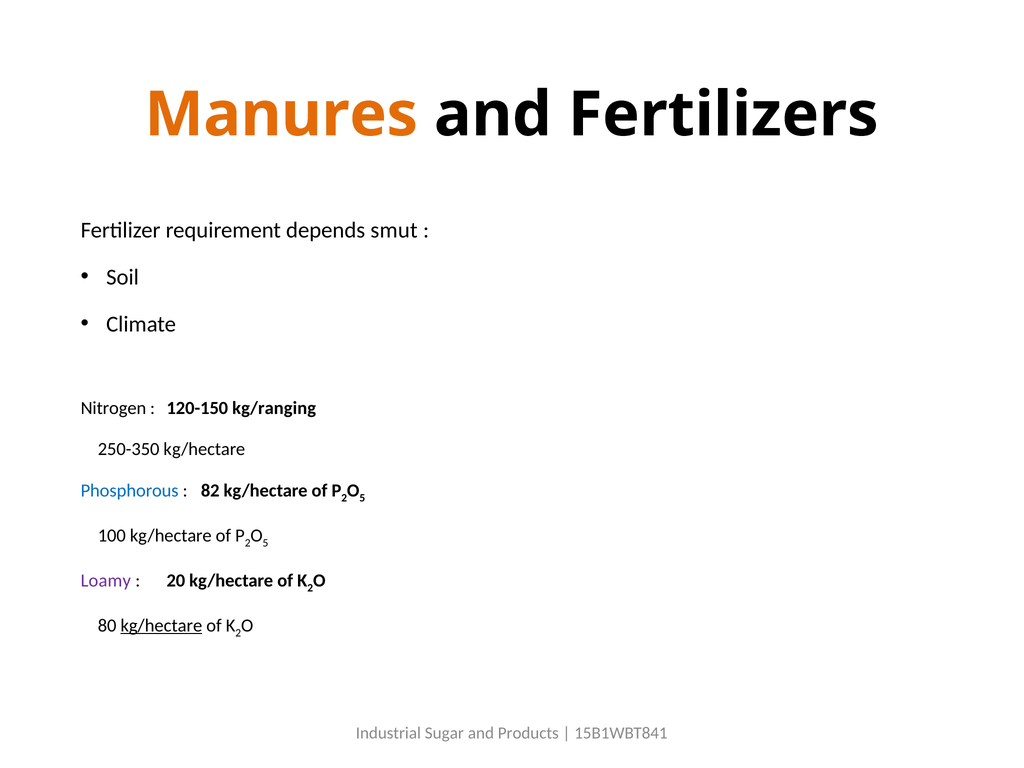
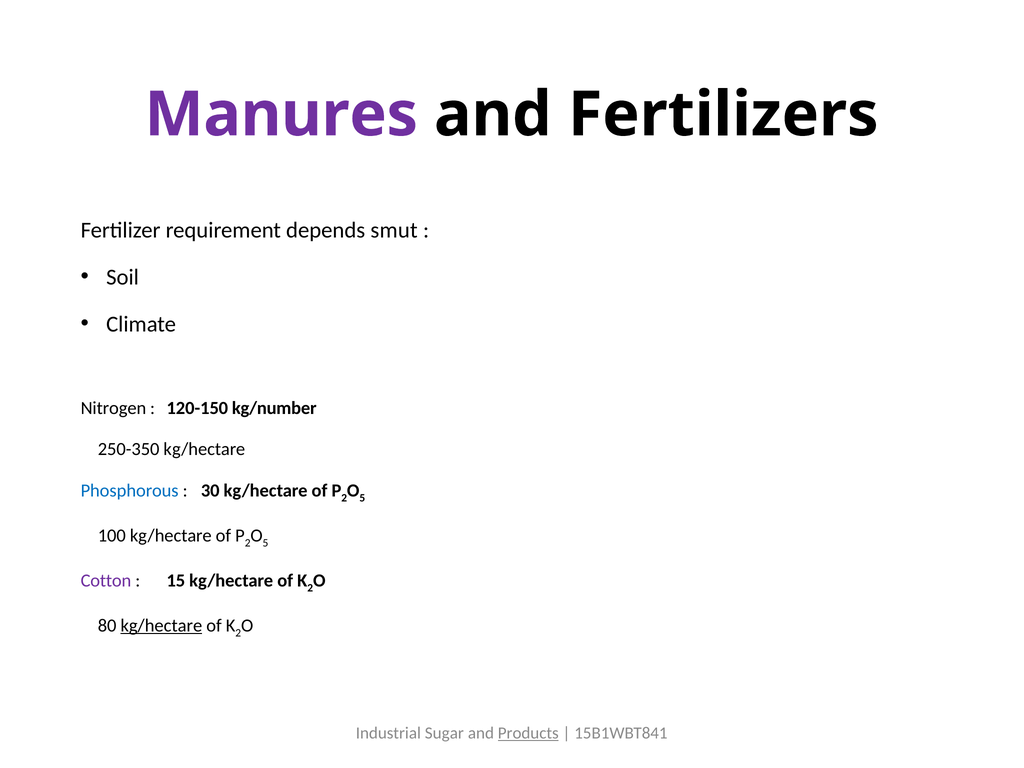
Manures colour: orange -> purple (281, 115)
kg/ranging: kg/ranging -> kg/number (274, 408)
82: 82 -> 30 (210, 491)
Loamy: Loamy -> Cotton (106, 581)
20: 20 -> 15 (176, 581)
Products underline: none -> present (528, 733)
